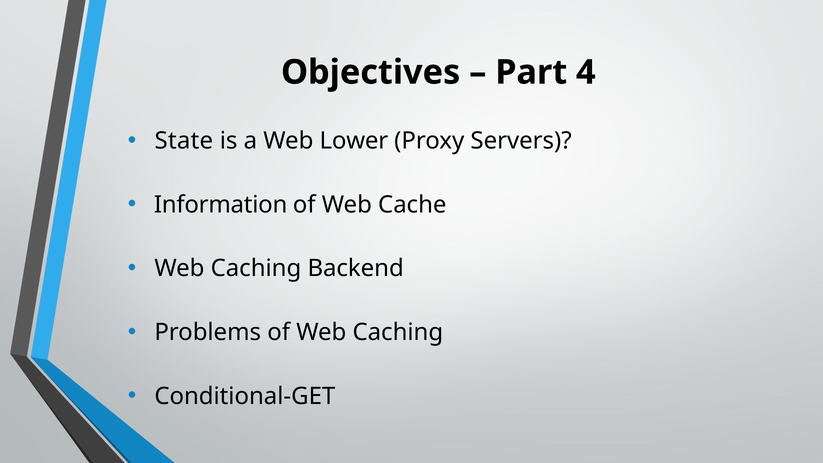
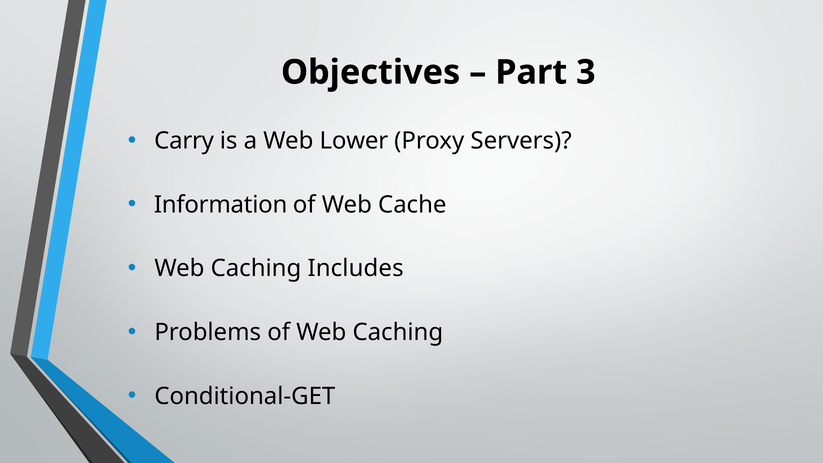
4: 4 -> 3 (586, 72)
State: State -> Carry (184, 141)
Backend: Backend -> Includes (356, 269)
